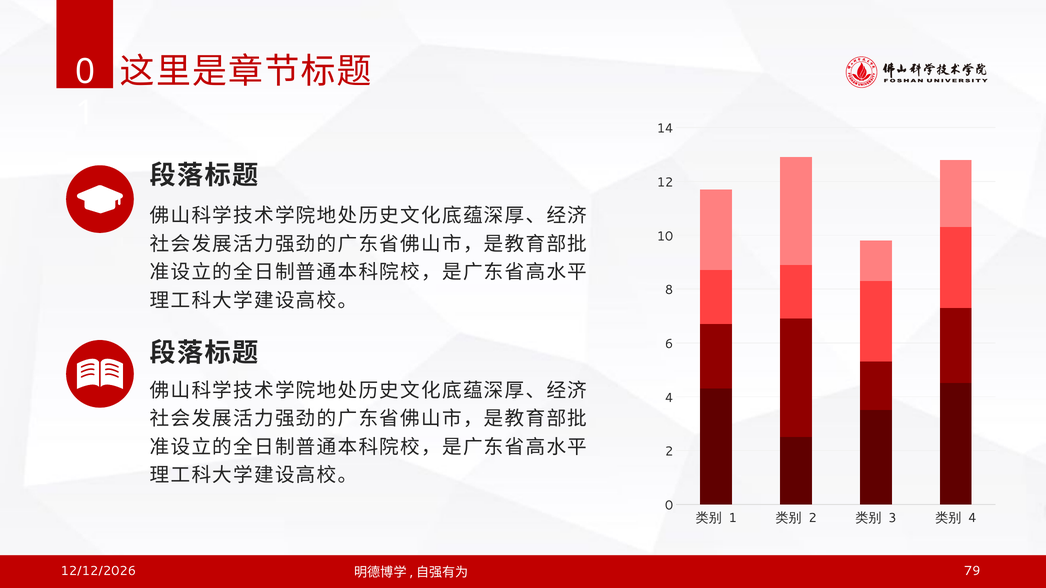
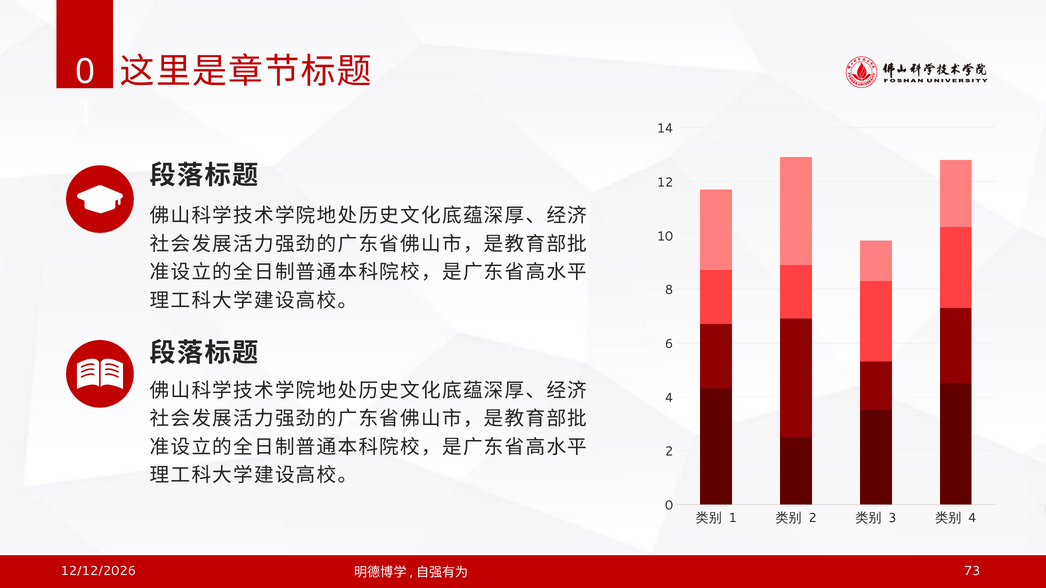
79: 79 -> 73 (972, 571)
